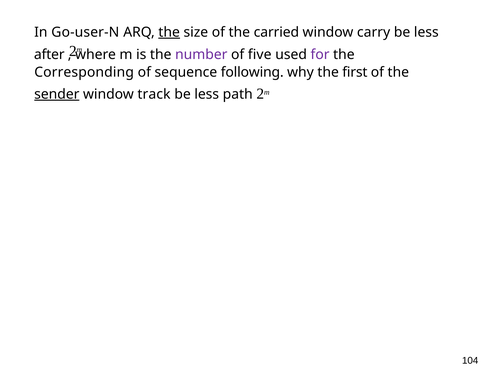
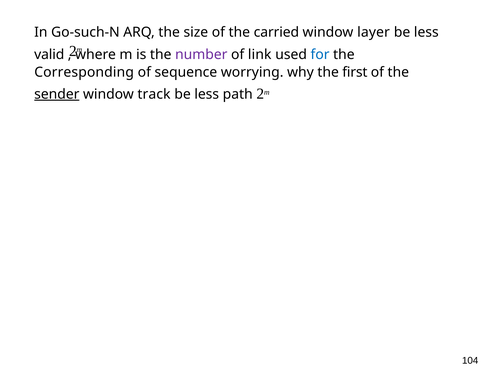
Go-user-N: Go-user-N -> Go-such-N (85, 32)
the underline: present -> none (169, 32)
carry: carry -> layer (374, 32)
after: after -> valid (49, 55)
five: five -> link (260, 55)
for colour: purple -> blue (320, 55)
following: following -> worrying (252, 72)
